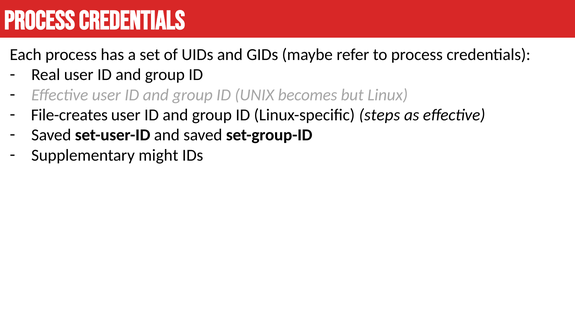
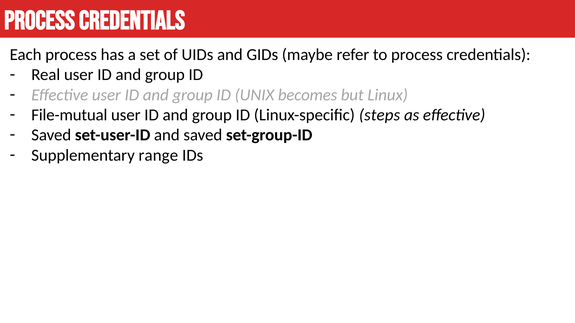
File-creates: File-creates -> File-mutual (69, 115)
might: might -> range (158, 155)
